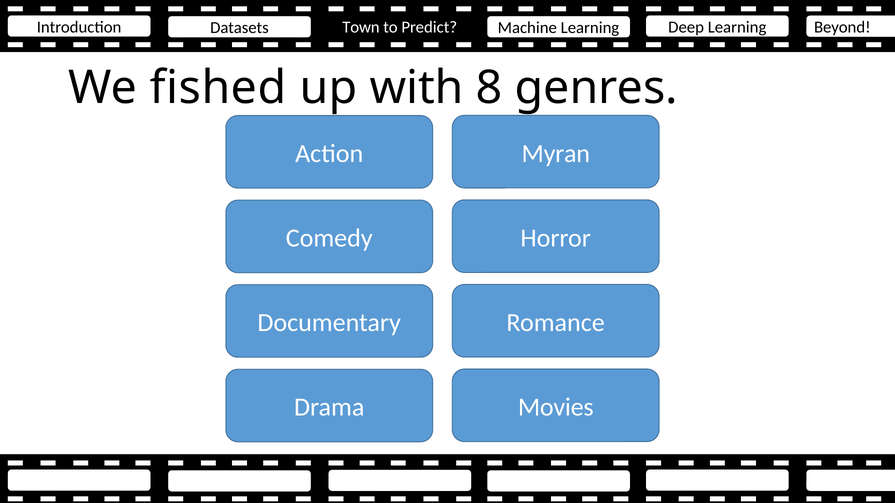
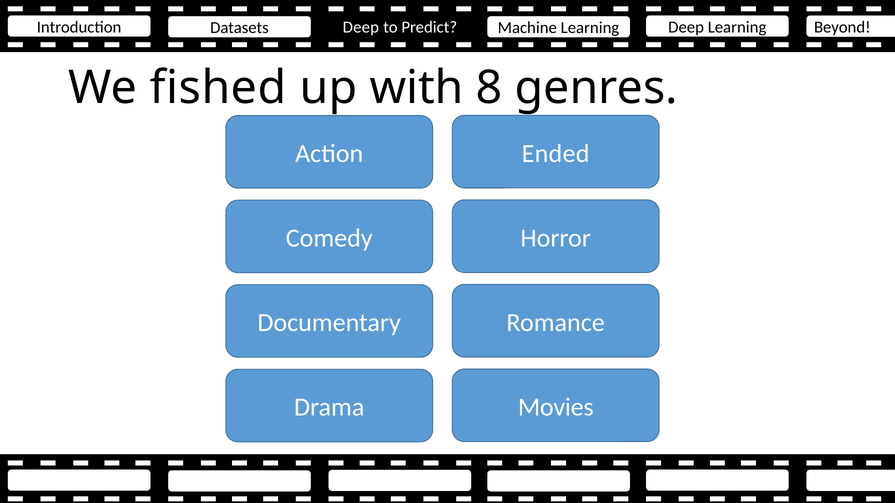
Datasets Town: Town -> Deep (361, 27)
Myran: Myran -> Ended (556, 154)
